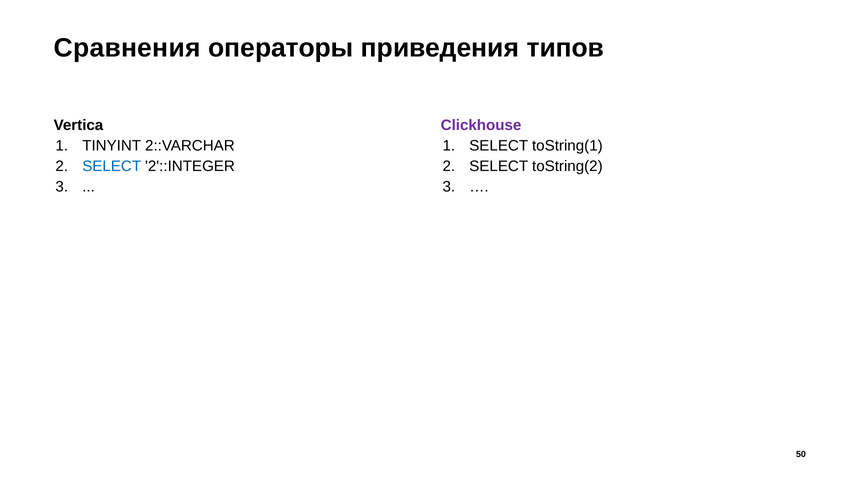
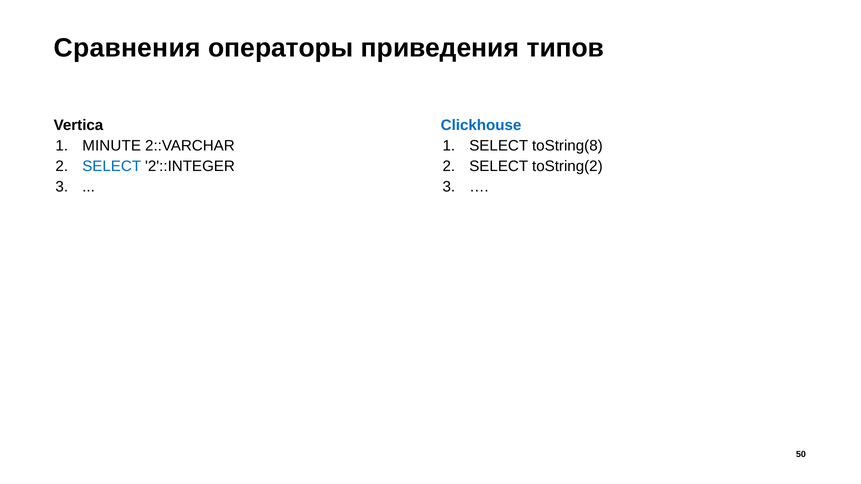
Clickhouse colour: purple -> blue (481, 125)
TINYINT: TINYINT -> MINUTE (112, 146)
toString(1: toString(1 -> toString(8 (567, 146)
